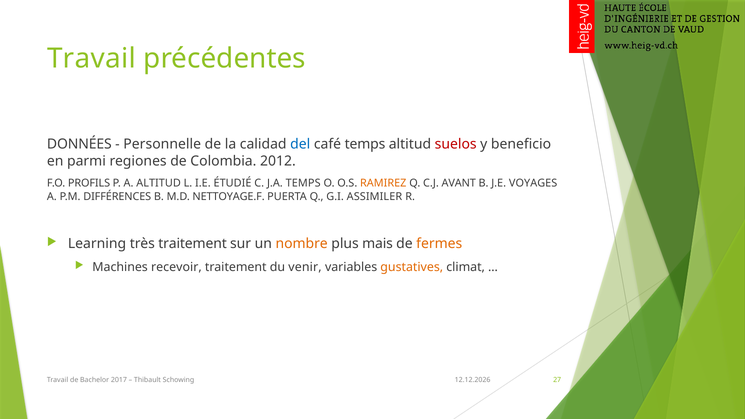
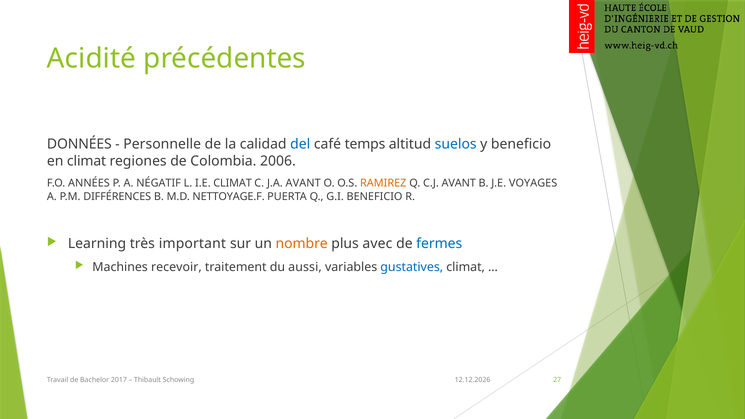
Travail: Travail -> Acidité (92, 59)
suelos colour: red -> blue (456, 144)
en parmi: parmi -> climat (87, 161)
2012: 2012 -> 2006 (278, 161)
PROFILS: PROFILS -> ANNÉES (89, 183)
A ALTITUD: ALTITUD -> NÉGATIF (159, 183)
I.E ÉTUDIÉ: ÉTUDIÉ -> CLIMAT (233, 183)
J.A TEMPS: TEMPS -> AVANT (303, 183)
G.I ASSIMILER: ASSIMILER -> BENEFICIO (375, 196)
très traitement: traitement -> important (192, 244)
mais: mais -> avec (377, 244)
fermes colour: orange -> blue (439, 244)
venir: venir -> aussi (305, 267)
gustatives colour: orange -> blue (412, 267)
